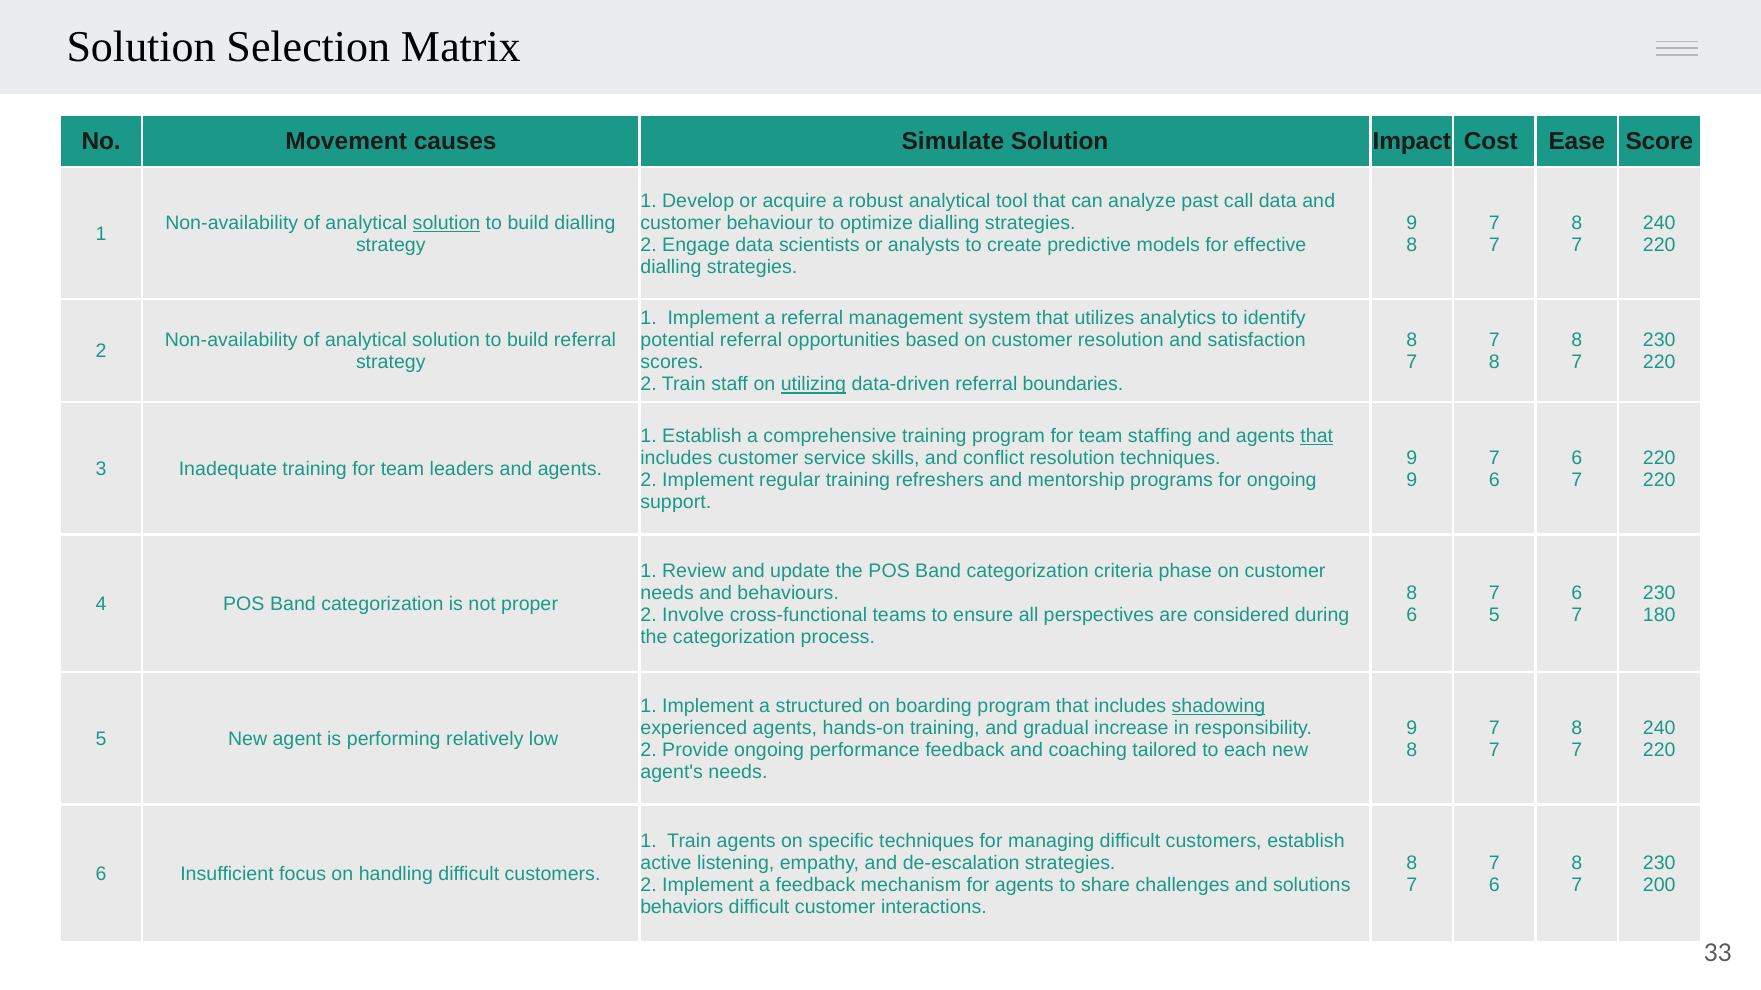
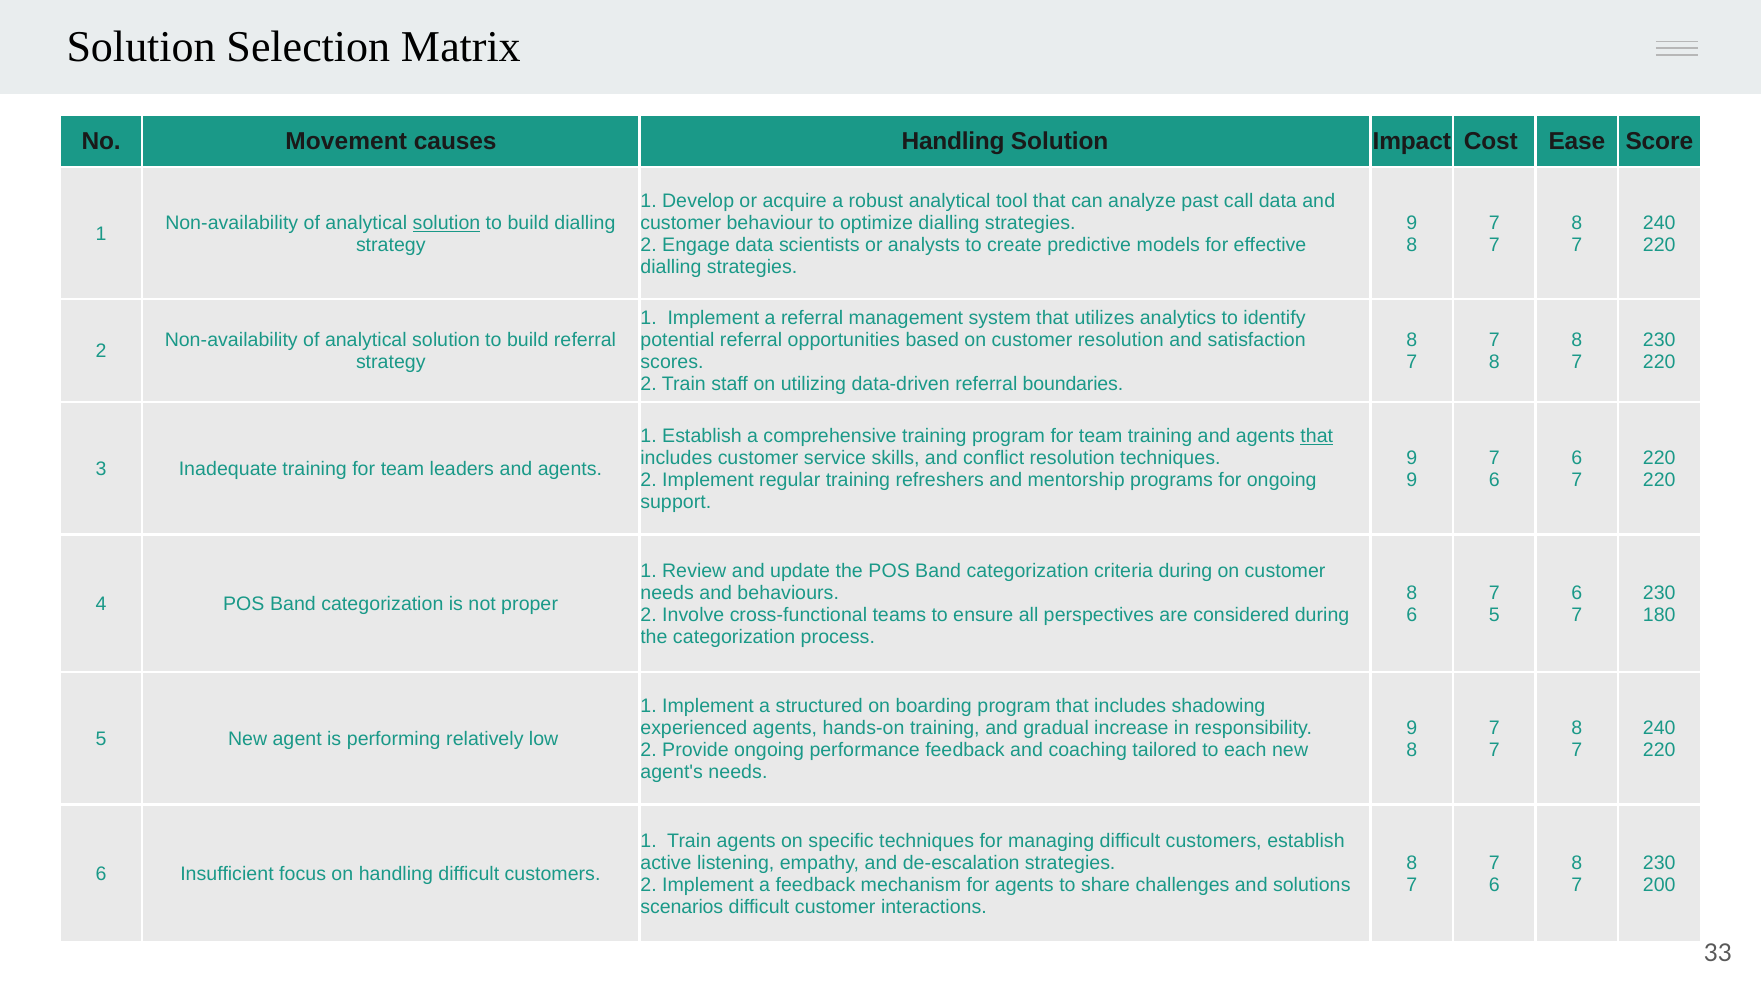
causes Simulate: Simulate -> Handling (953, 142)
utilizing underline: present -> none (813, 385)
team staffing: staffing -> training (1160, 437)
criteria phase: phase -> during (1185, 572)
shadowing underline: present -> none (1218, 707)
behaviors: behaviors -> scenarios (682, 908)
